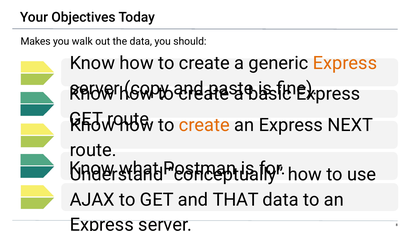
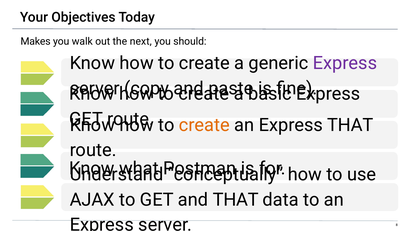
the data: data -> next (141, 41)
Express colour: orange -> purple (345, 63)
Express NEXT: NEXT -> THAT (350, 125)
